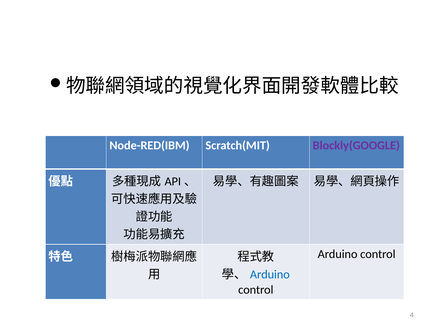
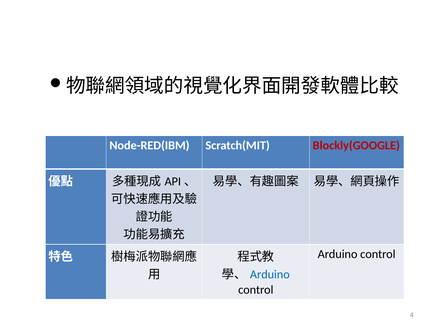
Blockly(GOOGLE colour: purple -> red (356, 145)
